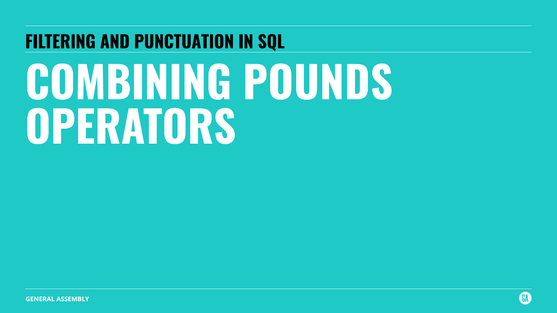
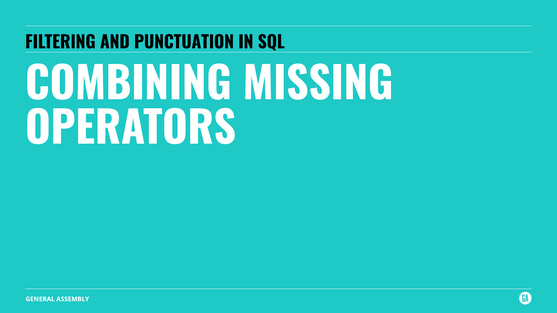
POUNDS: POUNDS -> MISSING (318, 85)
